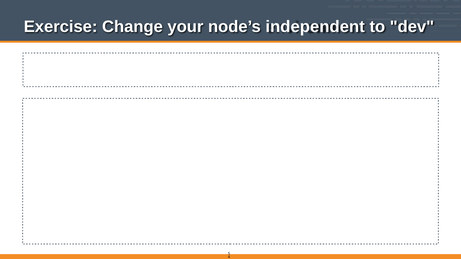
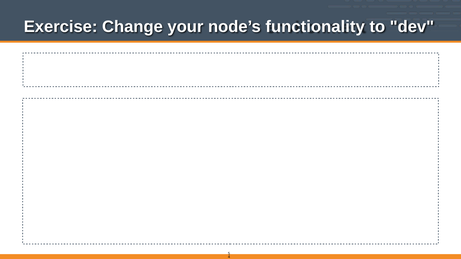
independent: independent -> functionality (315, 27)
